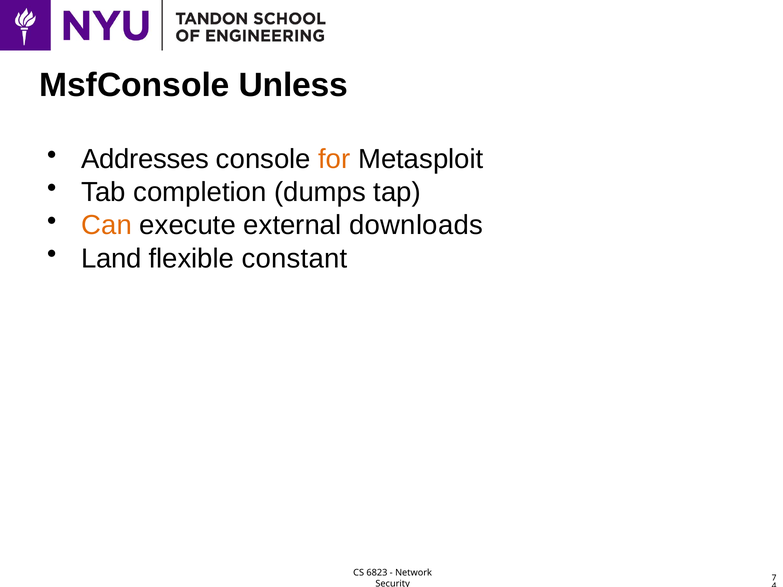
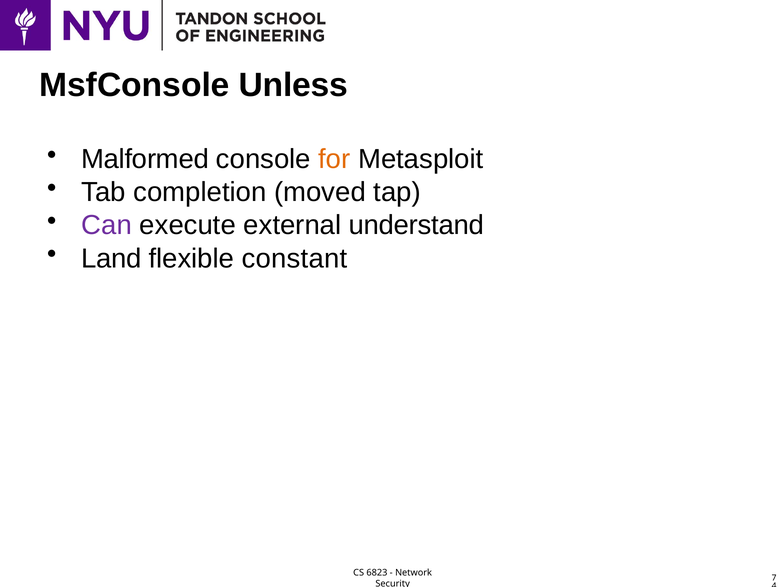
Addresses: Addresses -> Malformed (145, 159)
dumps: dumps -> moved (320, 192)
Can colour: orange -> purple (107, 226)
downloads: downloads -> understand (416, 226)
